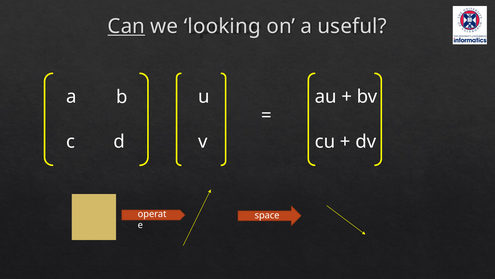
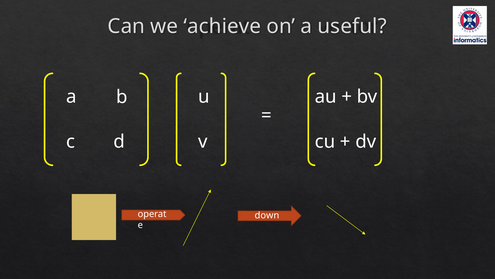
Can underline: present -> none (126, 26)
looking: looking -> achieve (222, 26)
space: space -> down (267, 215)
